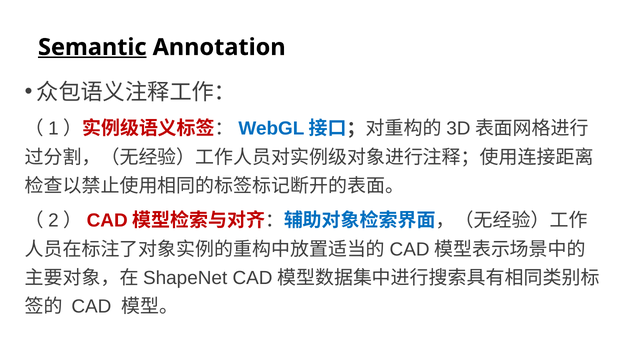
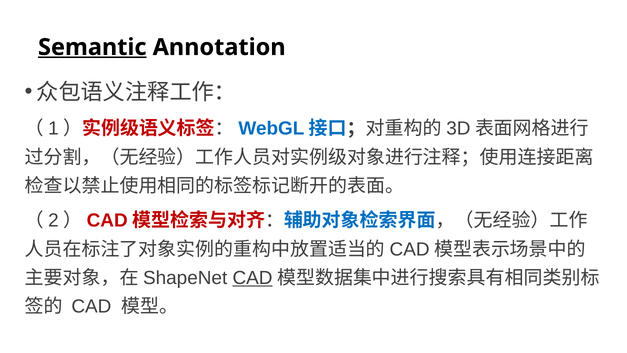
CAD underline: none -> present (252, 278)
